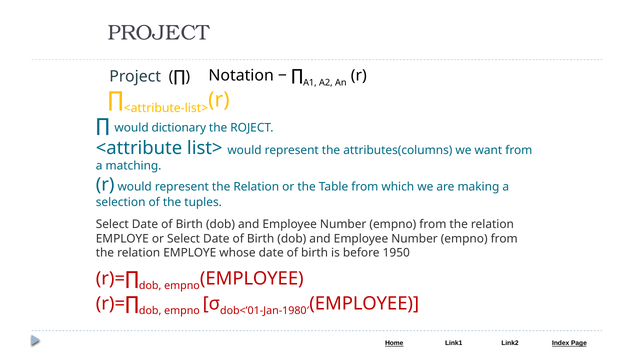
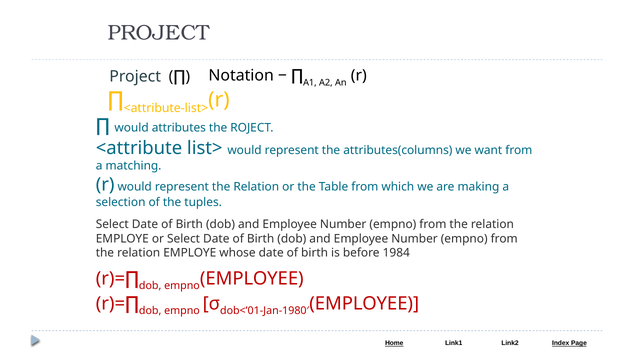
dictionary: dictionary -> attributes (179, 128)
1950: 1950 -> 1984 (396, 253)
